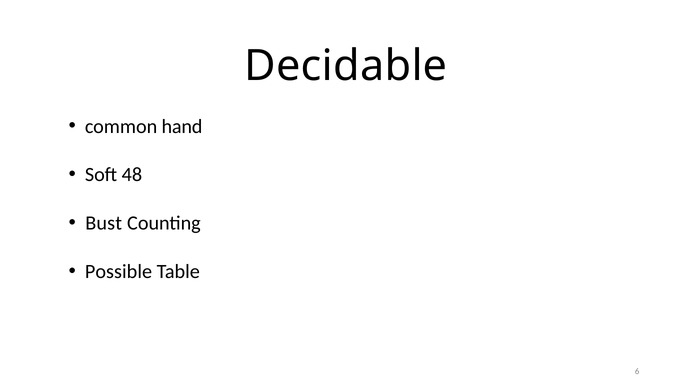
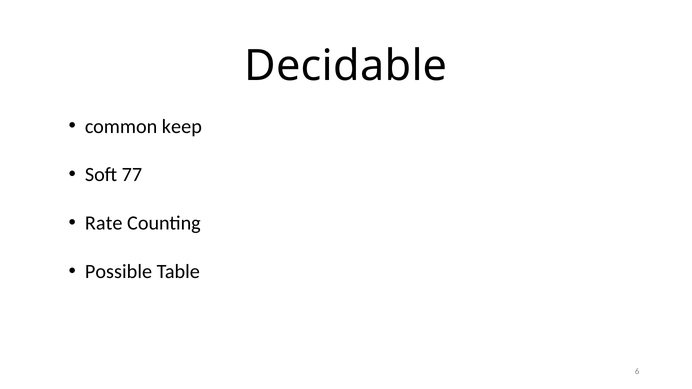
hand: hand -> keep (182, 126)
48: 48 -> 77 (132, 175)
Bust: Bust -> Rate (104, 223)
